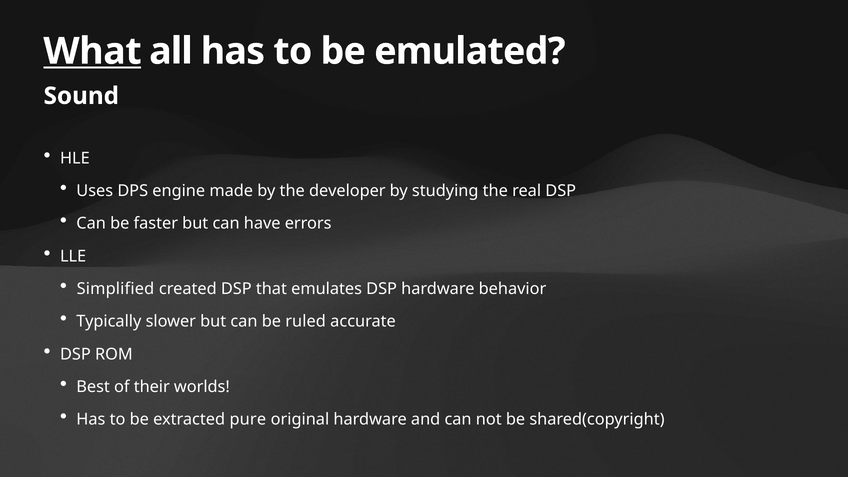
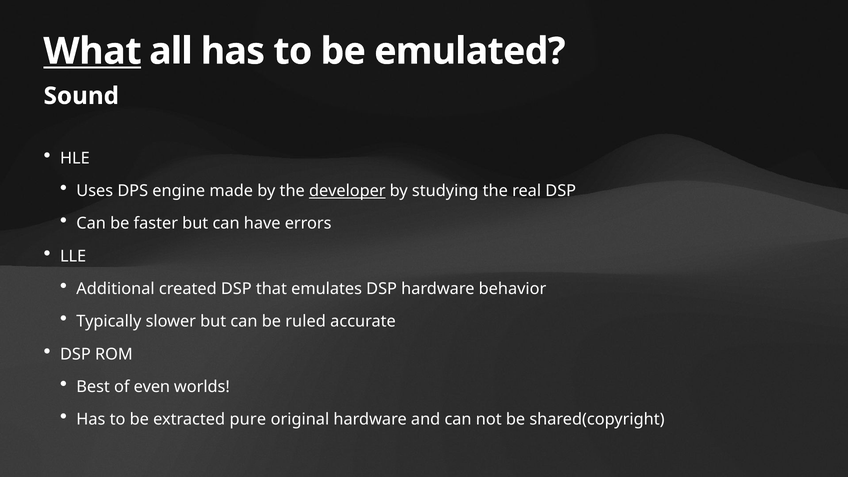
developer underline: none -> present (347, 191)
Simplified: Simplified -> Additional (116, 289)
their: their -> even (152, 387)
